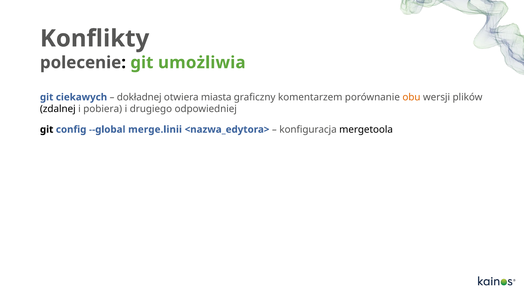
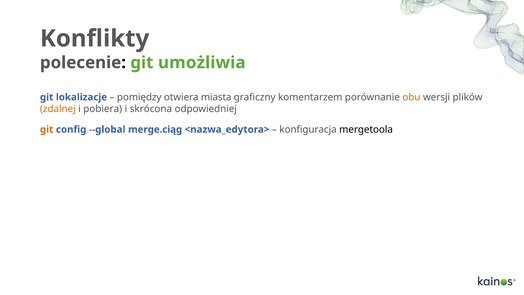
ciekawych: ciekawych -> lokalizacje (82, 97)
dokładnej: dokładnej -> pomiędzy (139, 97)
zdalnej colour: black -> orange (58, 109)
drugiego: drugiego -> skrócona (151, 109)
git colour: black -> orange (47, 129)
merge.linii: merge.linii -> merge.ciąg (155, 129)
